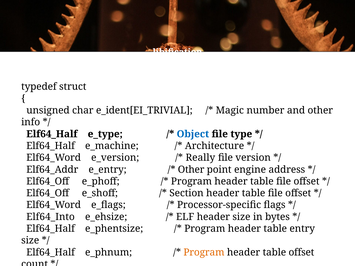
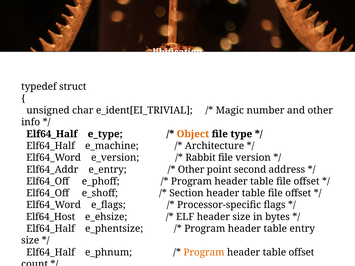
Object colour: blue -> orange (193, 134)
Really: Really -> Rabbit (201, 158)
engine: engine -> second (250, 170)
Elf64_Into: Elf64_Into -> Elf64_Host (51, 217)
